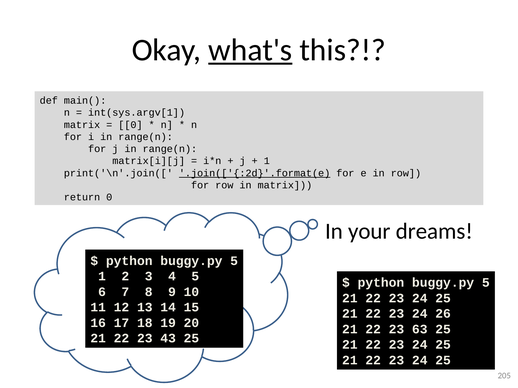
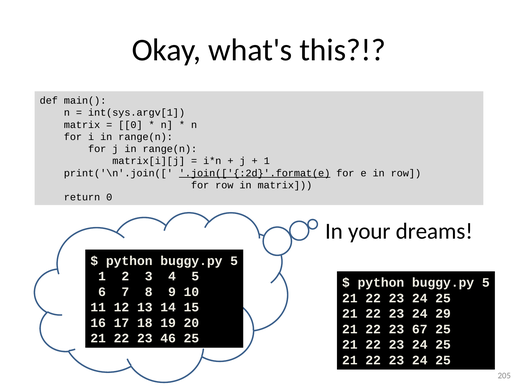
what's underline: present -> none (250, 50)
26: 26 -> 29 (443, 314)
63: 63 -> 67 (420, 330)
43: 43 -> 46 (168, 339)
